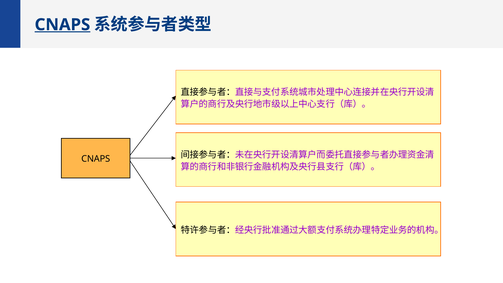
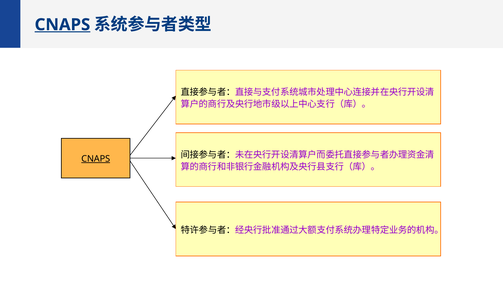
CNAPS underline: none -> present (96, 159)
